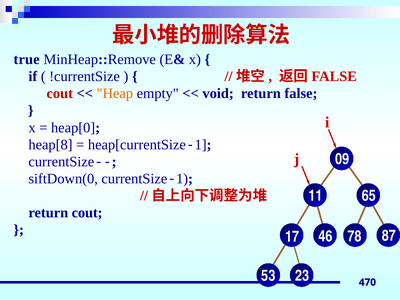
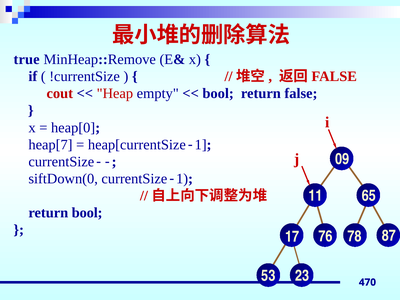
Heap colour: orange -> red (115, 94)
void: void -> bool (218, 94)
heap[8: heap[8 -> heap[7 (51, 145)
return cout: cout -> bool (87, 213)
46: 46 -> 76 (326, 236)
